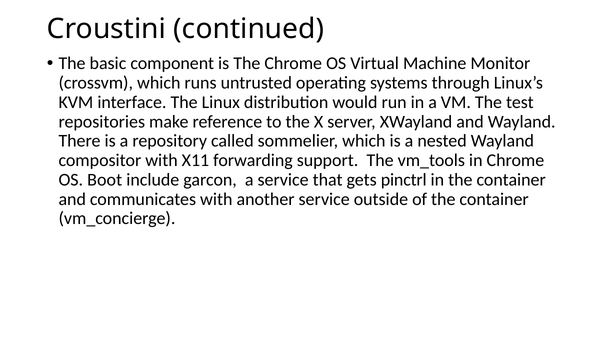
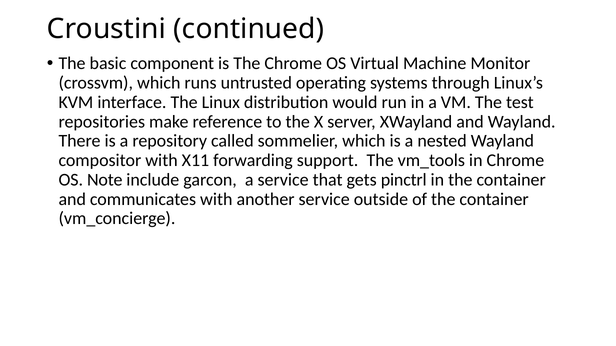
Boot: Boot -> Note (105, 180)
